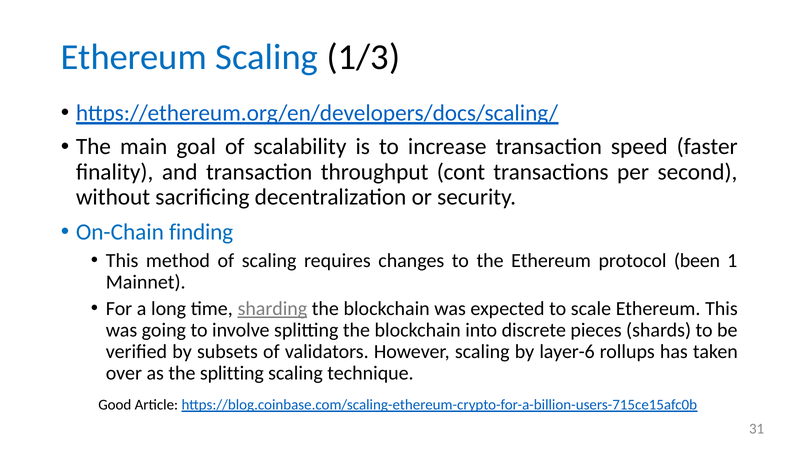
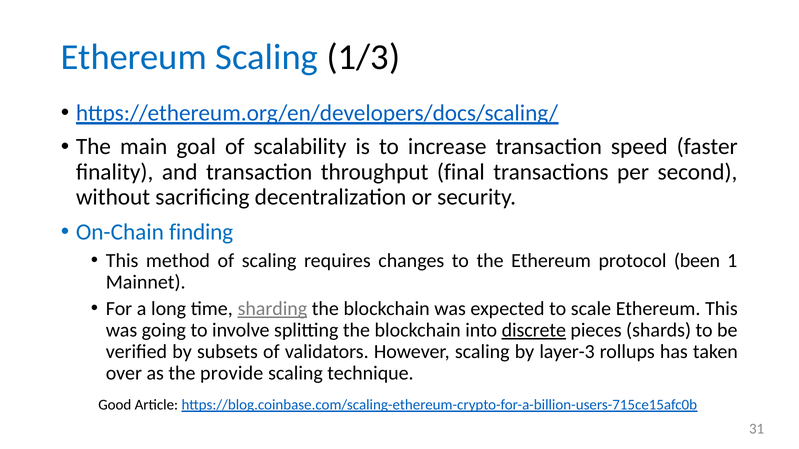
cont: cont -> final (461, 172)
discrete underline: none -> present (534, 331)
layer-6: layer-6 -> layer-3 (567, 352)
the splitting: splitting -> provide (232, 374)
